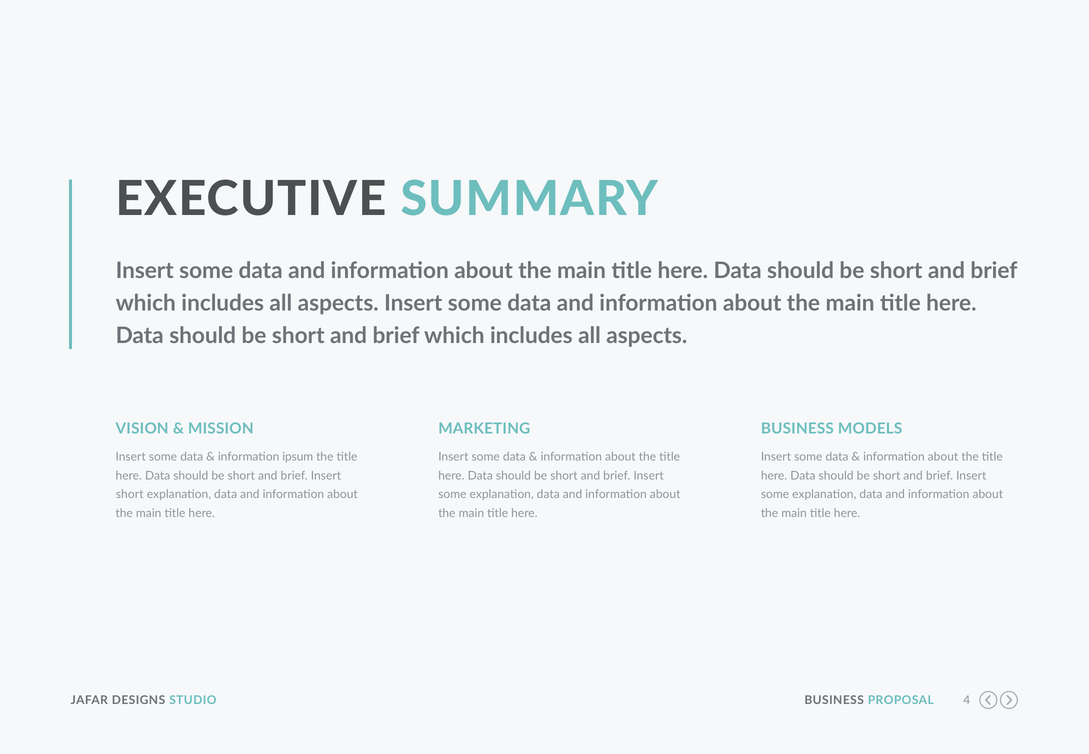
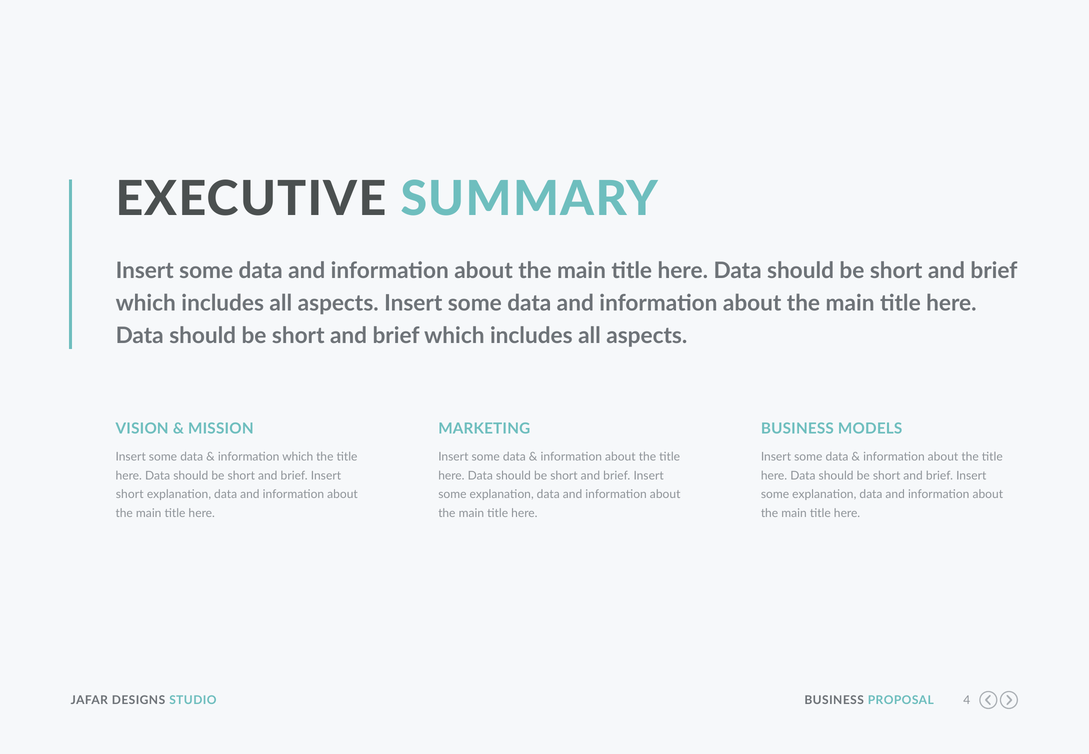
information ipsum: ipsum -> which (298, 457)
